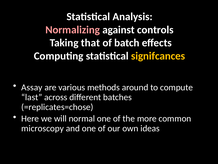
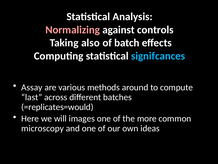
that: that -> also (90, 43)
signifcances colour: yellow -> light blue (158, 56)
=replicates=chose: =replicates=chose -> =replicates=would (57, 107)
normal: normal -> images (82, 118)
